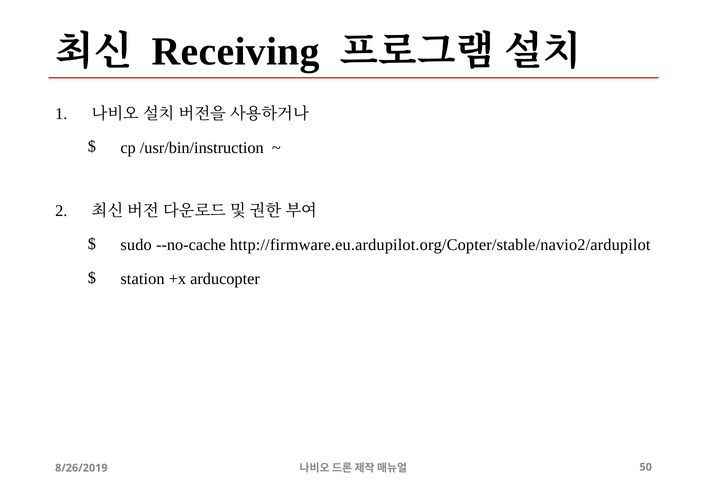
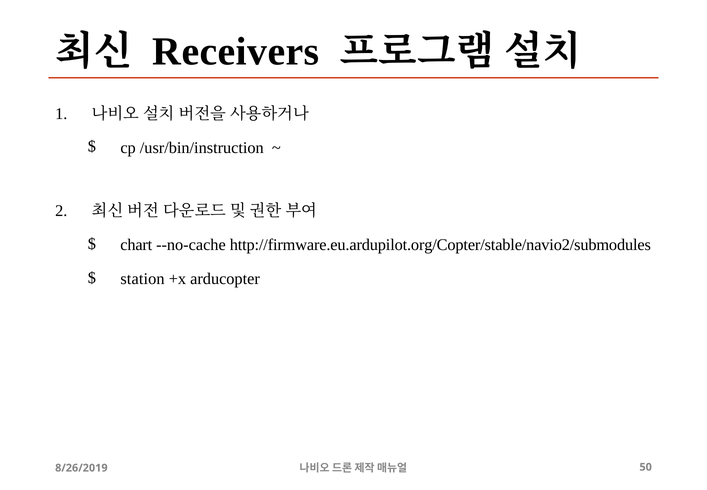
Receiving: Receiving -> Receivers (236, 52)
sudo: sudo -> chart (136, 245)
http://firmware.eu.ardupilot.org/Copter/stable/navio2/ardupilot: http://firmware.eu.ardupilot.org/Copter/stable/navio2/ardupilot -> http://firmware.eu.ardupilot.org/Copter/stable/navio2/submodules (440, 245)
